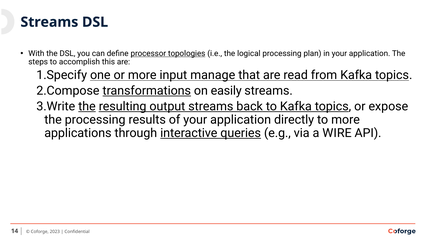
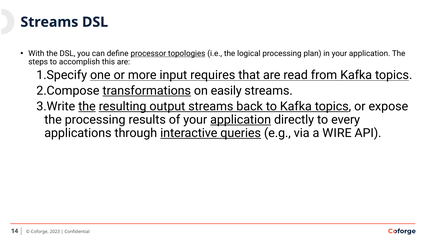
manage: manage -> requires (213, 75)
application underline: none -> present (241, 120)
to more: more -> every (346, 120)
